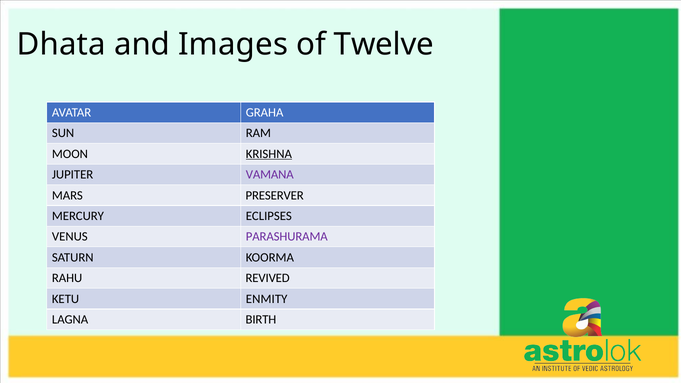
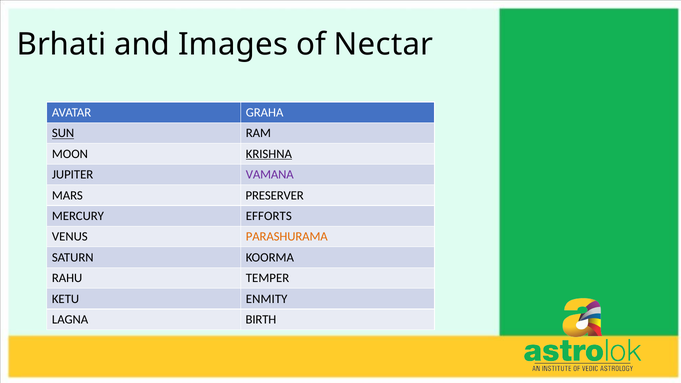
Dhata: Dhata -> Brhati (61, 44)
Twelve: Twelve -> Nectar (384, 44)
SUN underline: none -> present (63, 133)
ECLIPSES: ECLIPSES -> EFFORTS (269, 216)
PARASHURAMA colour: purple -> orange (287, 237)
REVIVED: REVIVED -> TEMPER (268, 278)
